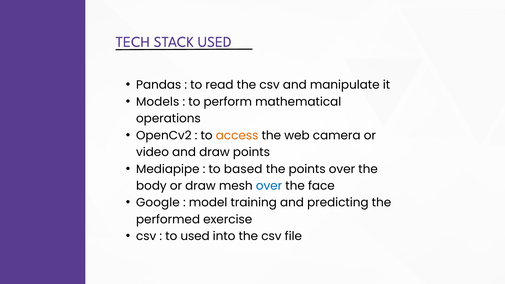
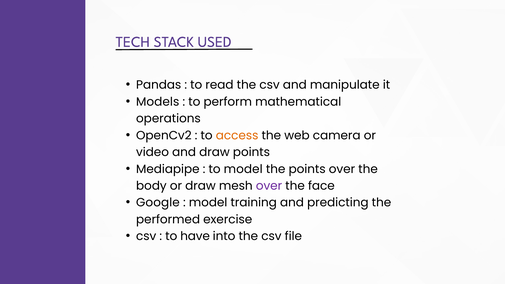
to based: based -> model (243, 169)
over colour: blue -> purple (269, 186)
to used: used -> have (195, 236)
